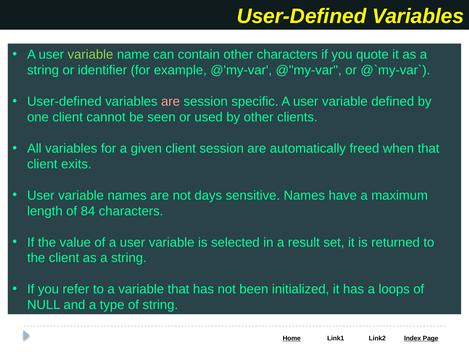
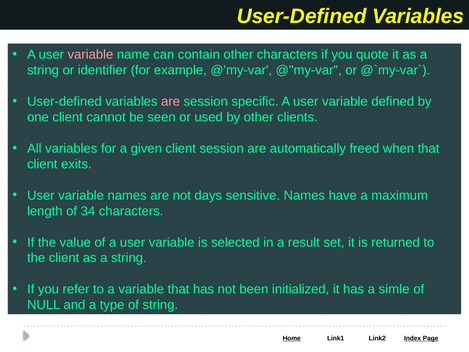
variable colour: light green -> pink (90, 55)
84: 84 -> 34 (88, 211)
loops: loops -> simle (394, 289)
